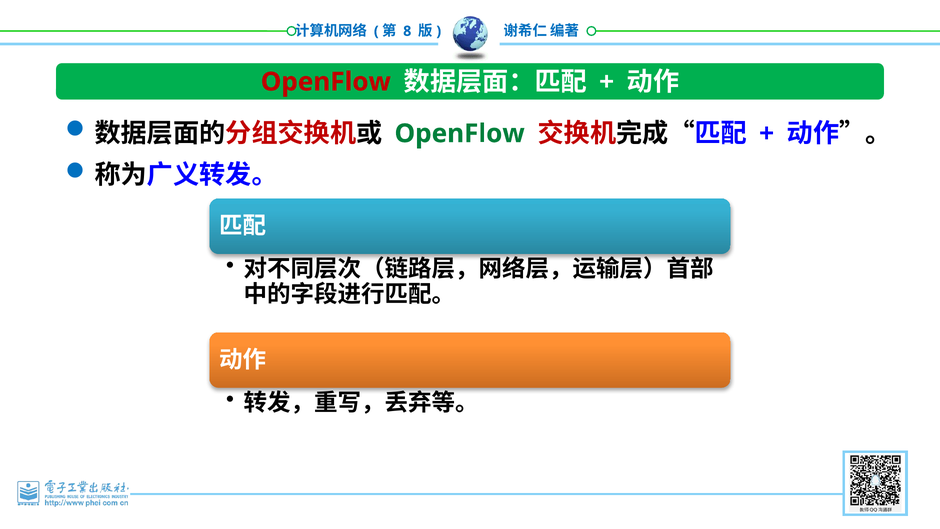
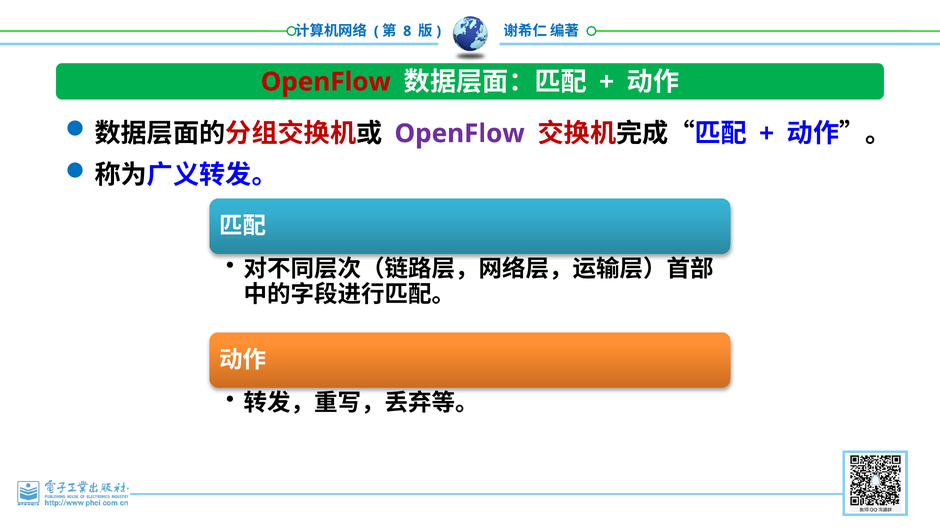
OpenFlow colour: green -> purple (460, 133)
